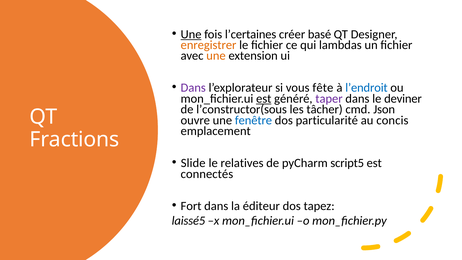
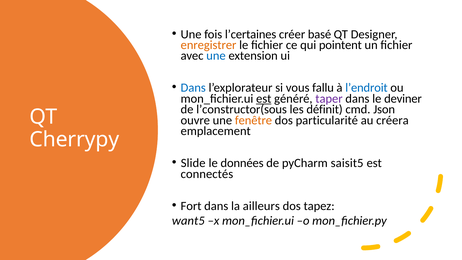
Une underline: present -> none (191, 34)
lambdas: lambdas -> pointent (340, 45)
une colour: orange -> blue (216, 56)
Dans colour: purple -> blue (193, 88)
fête: fête -> fallu (323, 88)
tâcher: tâcher -> définit (325, 109)
fenêtre colour: blue -> orange (253, 120)
concis: concis -> créera (392, 120)
Fractions: Fractions -> Cherrypy (74, 140)
relatives: relatives -> données (242, 163)
script5: script5 -> saisit5 (347, 163)
éditeur: éditeur -> ailleurs (261, 206)
laissé5: laissé5 -> want5 (188, 220)
